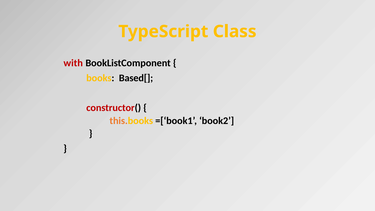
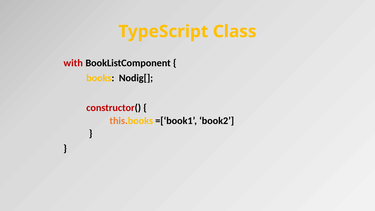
Based[: Based[ -> Nodig[ (136, 78)
